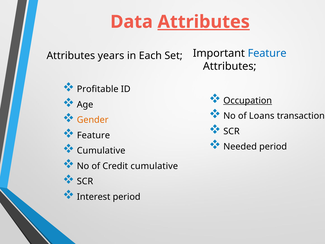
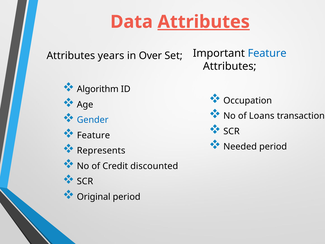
Each: Each -> Over (150, 56)
Profitable: Profitable -> Algorithm (98, 89)
Occupation underline: present -> none (248, 100)
Gender colour: orange -> blue (93, 120)
Cumulative: Cumulative -> Represents (101, 151)
Credit cumulative: cumulative -> discounted (154, 166)
Interest: Interest -> Original (94, 197)
